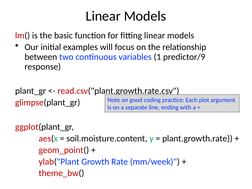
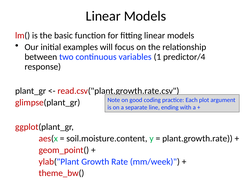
predictor/9: predictor/9 -> predictor/4 (184, 57)
